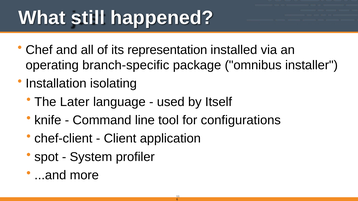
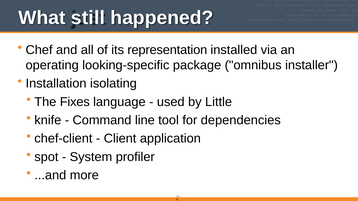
branch-specific: branch-specific -> looking-specific (126, 65)
Later: Later -> Fixes (75, 102)
Itself: Itself -> Little (219, 102)
configurations: configurations -> dependencies (241, 120)
